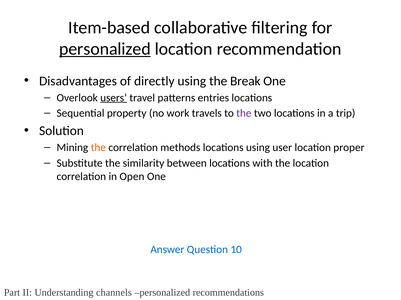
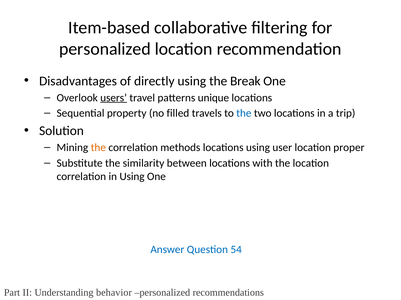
personalized underline: present -> none (105, 49)
entries: entries -> unique (213, 98)
work: work -> filled (178, 114)
the colour: purple -> blue (244, 114)
in Open: Open -> Using (132, 177)
10: 10 -> 54 (236, 250)
channels: channels -> behavior (114, 293)
